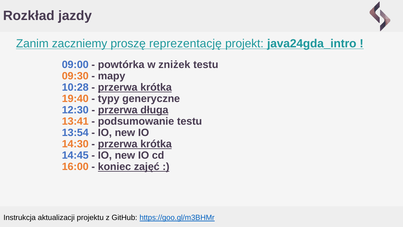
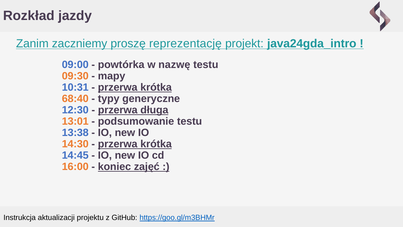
zniżek: zniżek -> nazwę (174, 65)
10:28: 10:28 -> 10:31 (75, 87)
19:40: 19:40 -> 68:40 (75, 99)
13:41: 13:41 -> 13:01 (75, 121)
13:54: 13:54 -> 13:38 (75, 133)
